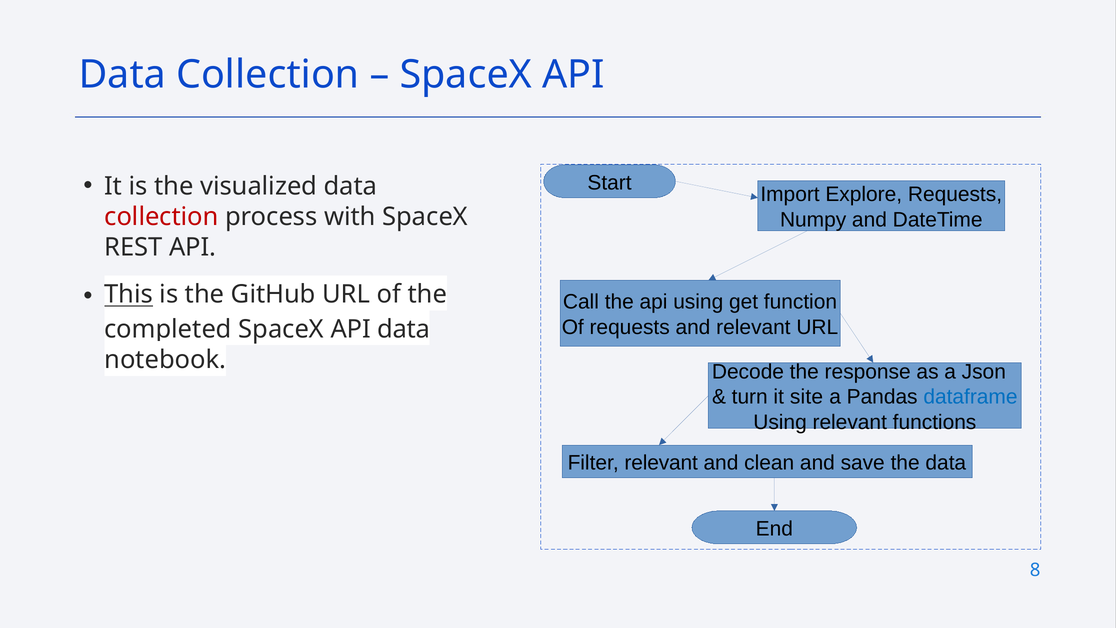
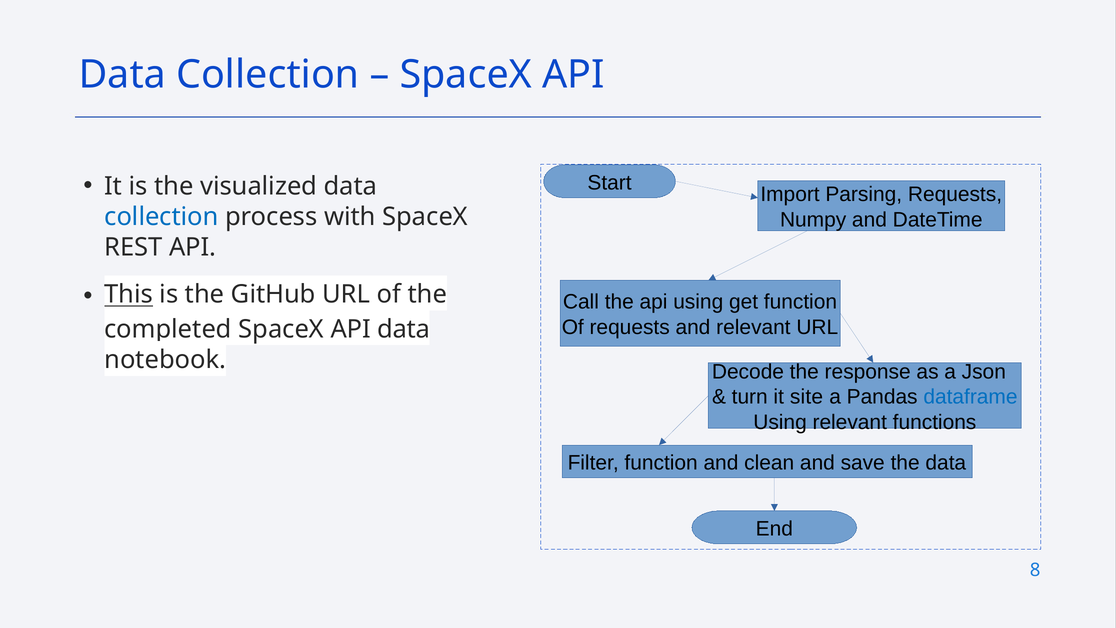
Explore: Explore -> Parsing (864, 194)
collection colour: red -> blue (161, 217)
Filter relevant: relevant -> function (661, 463)
